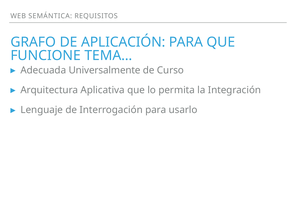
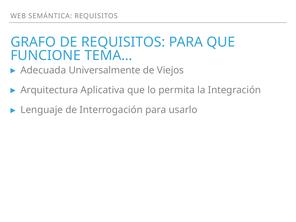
DE APLICACIÓN: APLICACIÓN -> REQUISITOS (123, 42)
Curso: Curso -> Viejos (170, 70)
